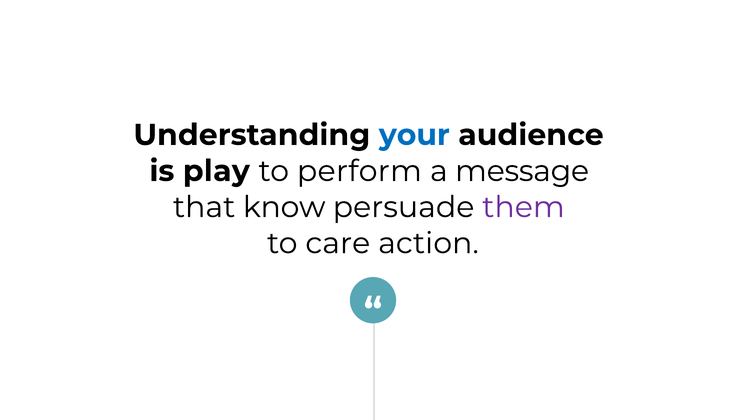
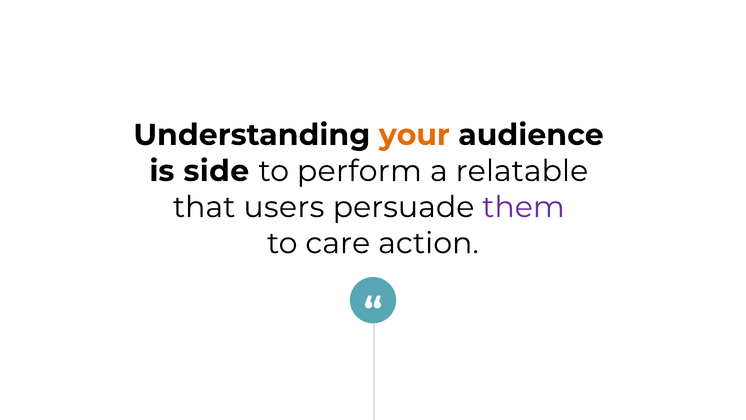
your colour: blue -> orange (414, 135)
play: play -> side (216, 171)
message: message -> relatable (522, 171)
know: know -> users (284, 207)
